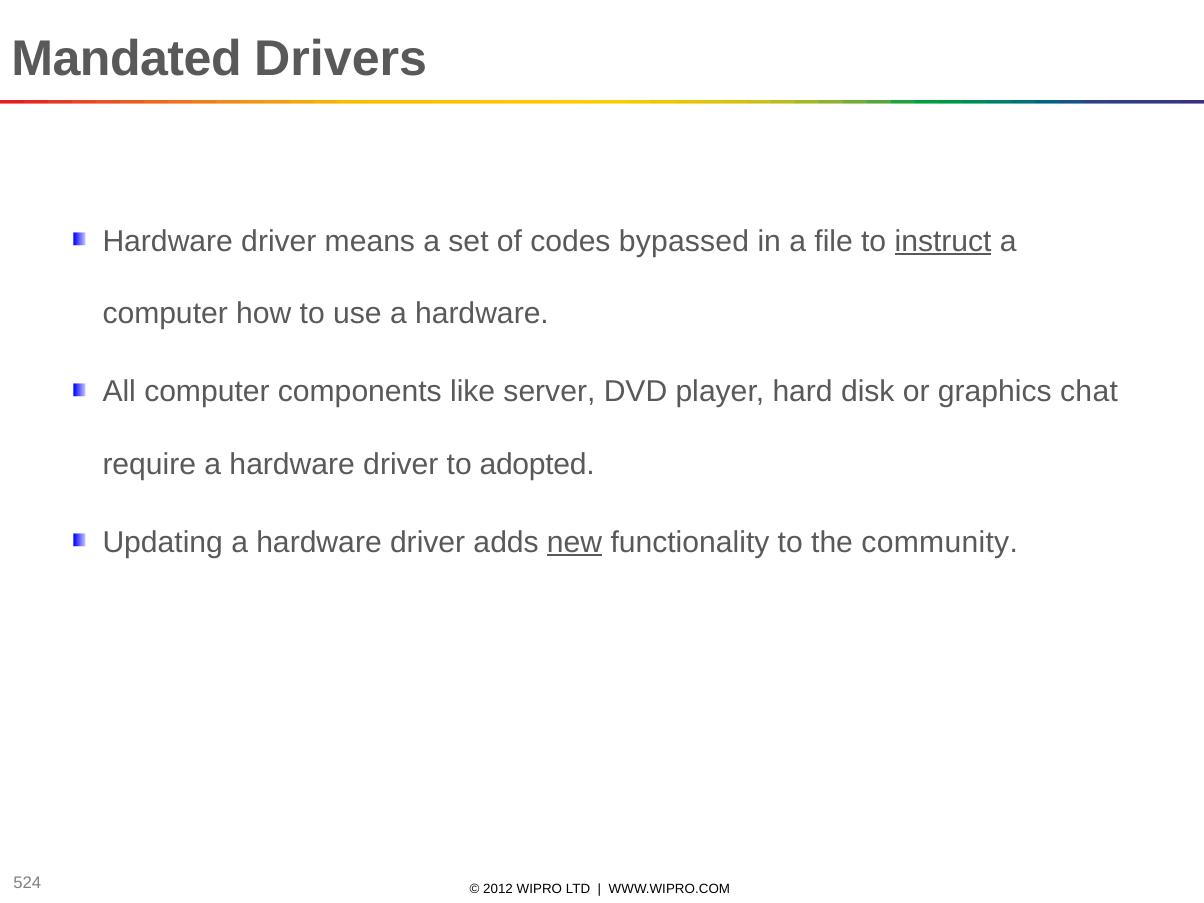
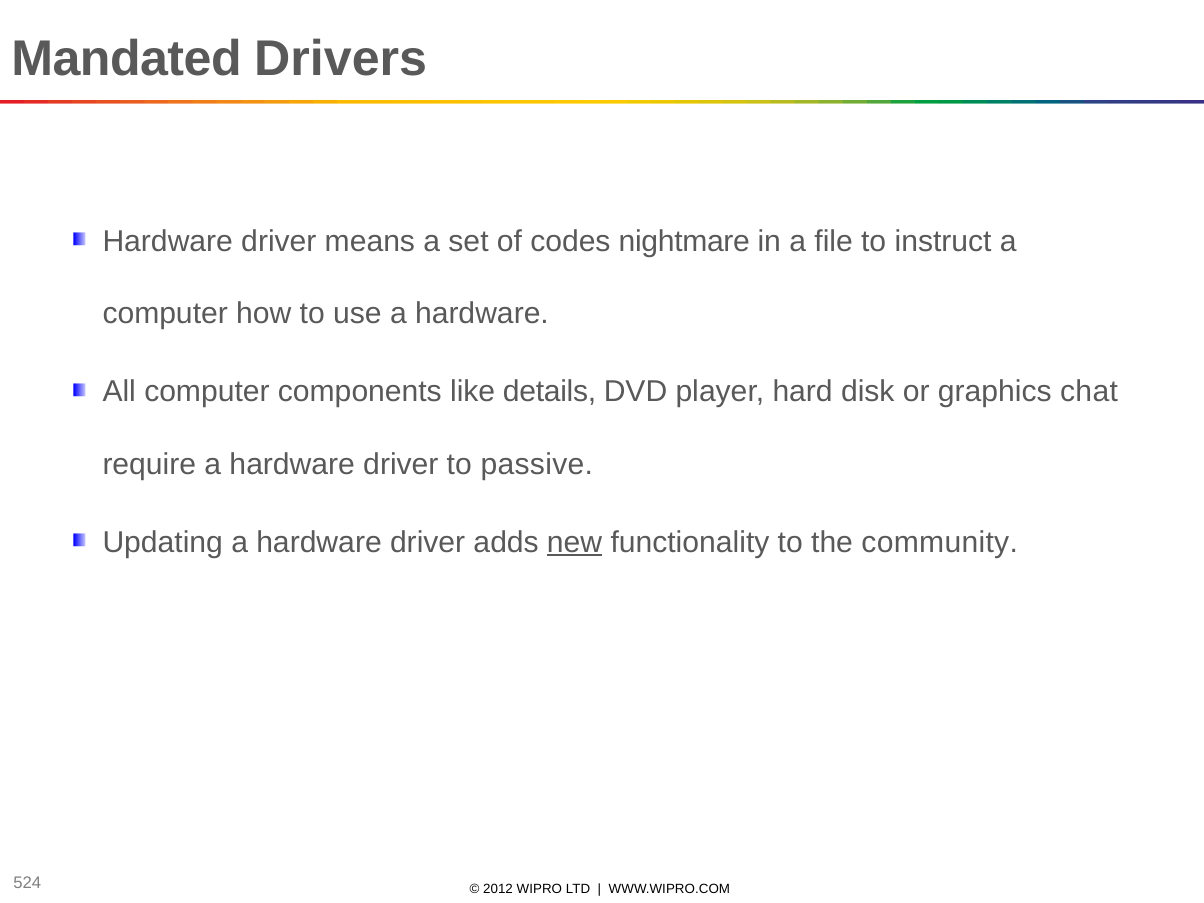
bypassed: bypassed -> nightmare (684, 241)
instruct underline: present -> none (943, 241)
server: server -> details (550, 392)
adopted: adopted -> passive (537, 464)
